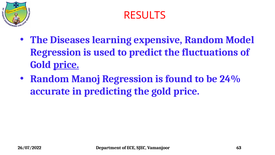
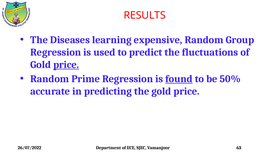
Model: Model -> Group (240, 40)
Manoj: Manoj -> Prime (86, 79)
found underline: none -> present (179, 79)
24%: 24% -> 50% (230, 79)
